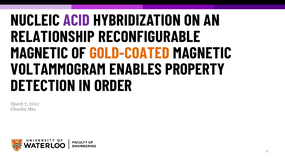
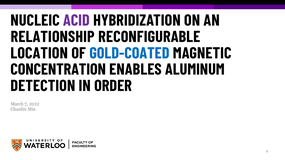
MAGNETIC: MAGNETIC -> LOCATION (39, 53)
GOLD-COATED colour: orange -> blue (129, 53)
VOLTAMMOGRAM: VOLTAMMOGRAM -> CONCENTRATION (58, 70)
PROPERTY: PROPERTY -> ALUMINUM (195, 70)
